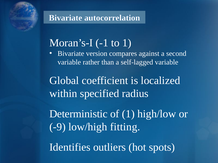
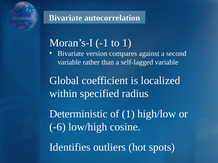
-9: -9 -> -6 (58, 127)
fitting: fitting -> cosine (125, 127)
